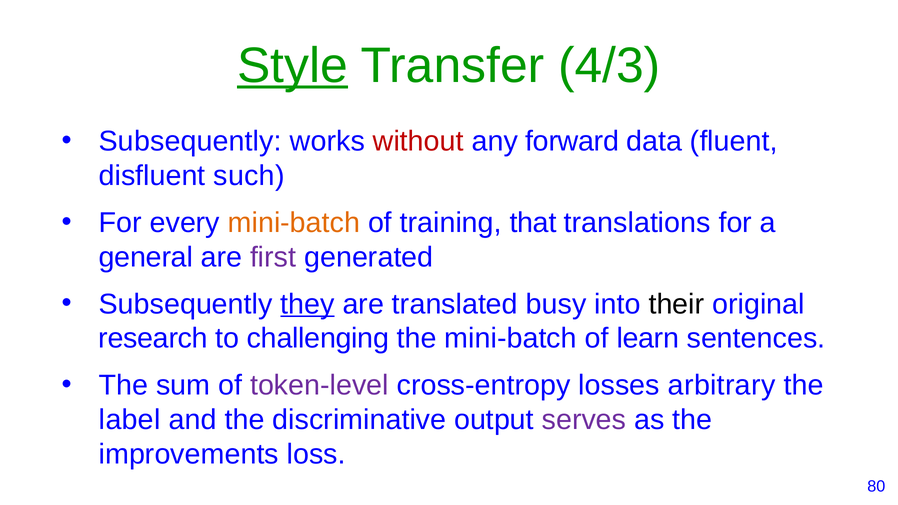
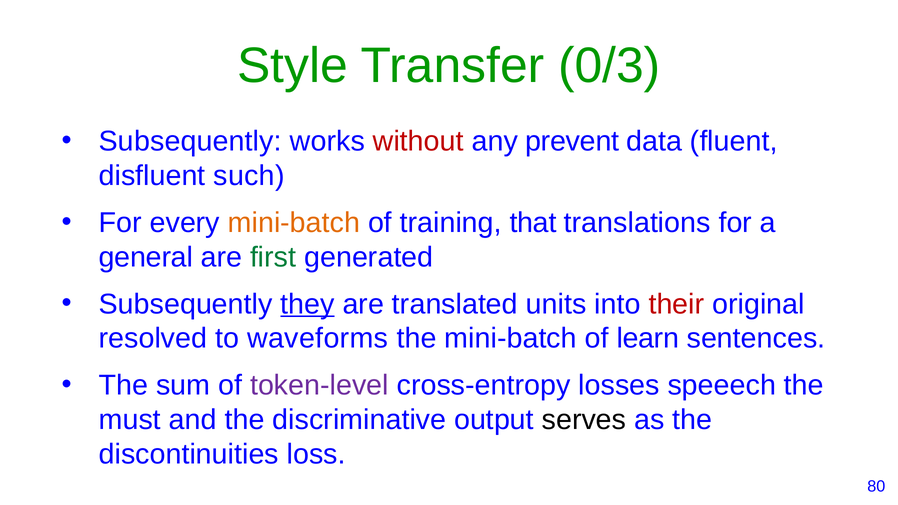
Style underline: present -> none (292, 66)
4/3: 4/3 -> 0/3 (609, 66)
forward: forward -> prevent (572, 142)
first colour: purple -> green (273, 257)
busy: busy -> units (556, 304)
their colour: black -> red (676, 304)
research: research -> resolved (153, 339)
challenging: challenging -> waveforms (318, 339)
arbitrary: arbitrary -> speeech (722, 385)
label: label -> must (130, 420)
serves colour: purple -> black (584, 420)
improvements: improvements -> discontinuities (189, 454)
